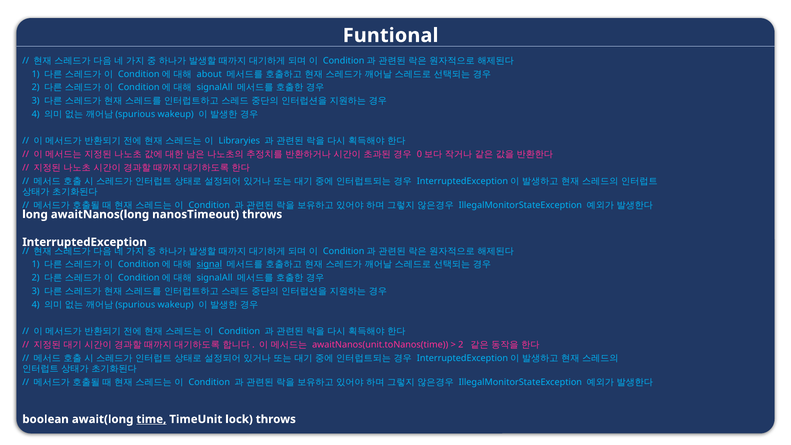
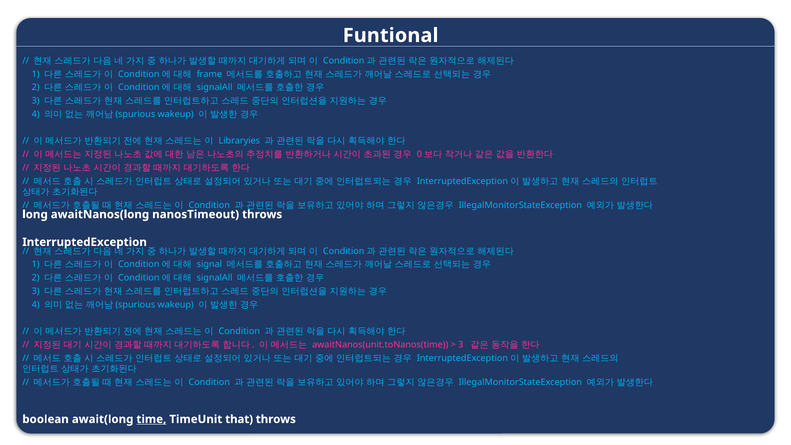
about: about -> frame (209, 74)
signal underline: present -> none (209, 264)
2: 2 -> 3 (461, 345)
lock: lock -> that (239, 419)
